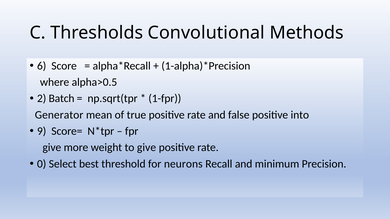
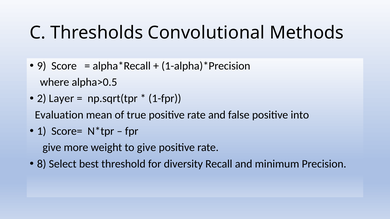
6: 6 -> 9 (42, 66)
Batch: Batch -> Layer (61, 99)
Generator: Generator -> Evaluation (59, 115)
9: 9 -> 1 (42, 131)
0: 0 -> 8 (42, 164)
neurons: neurons -> diversity (183, 164)
